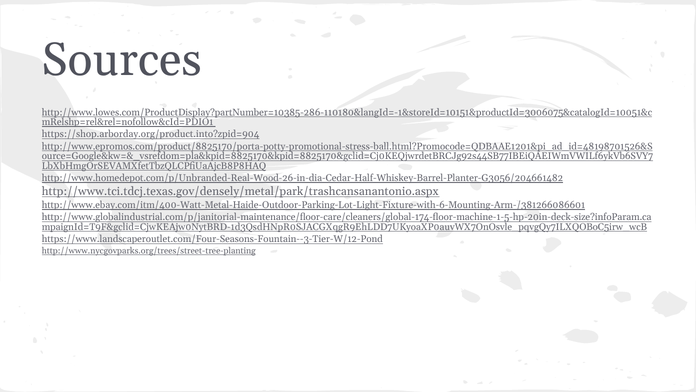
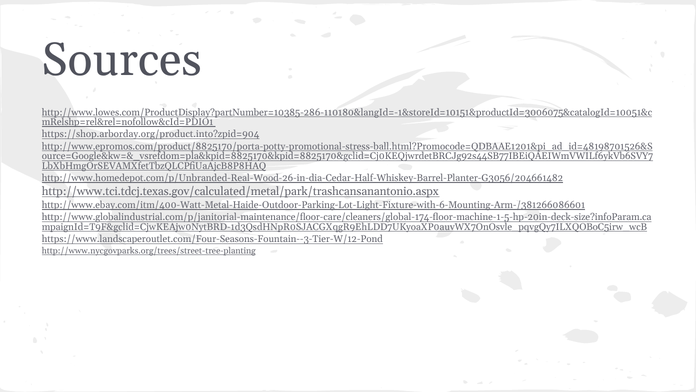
http://www.tci.tdcj.texas.gov/densely/metal/park/trashcansanantonio.aspx: http://www.tci.tdcj.texas.gov/densely/metal/park/trashcansanantonio.aspx -> http://www.tci.tdcj.texas.gov/calculated/metal/park/trashcansanantonio.aspx (240, 191)
